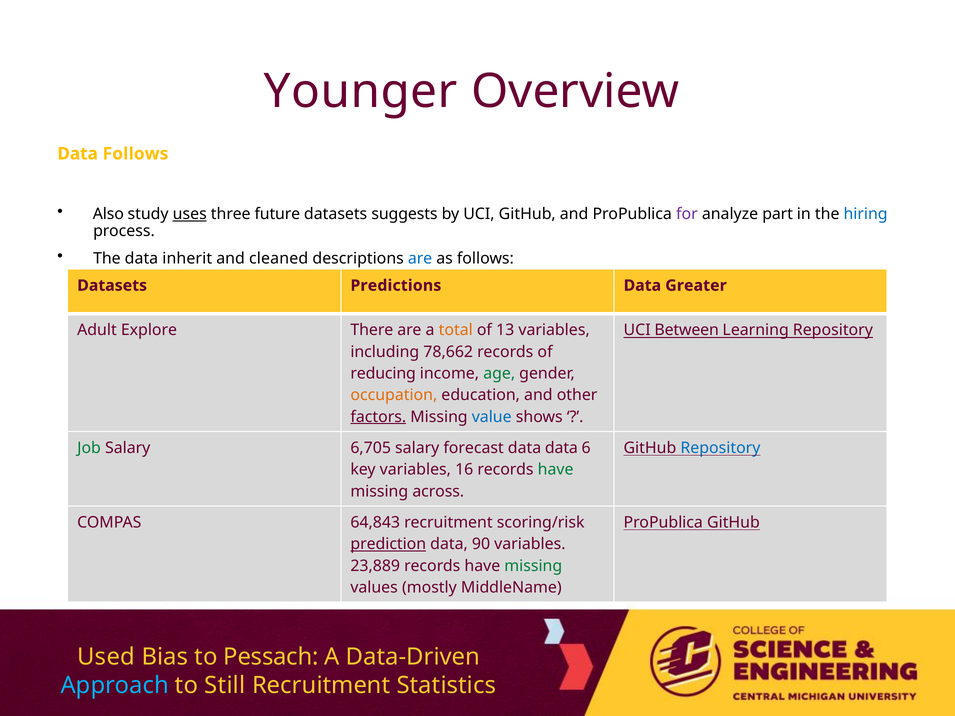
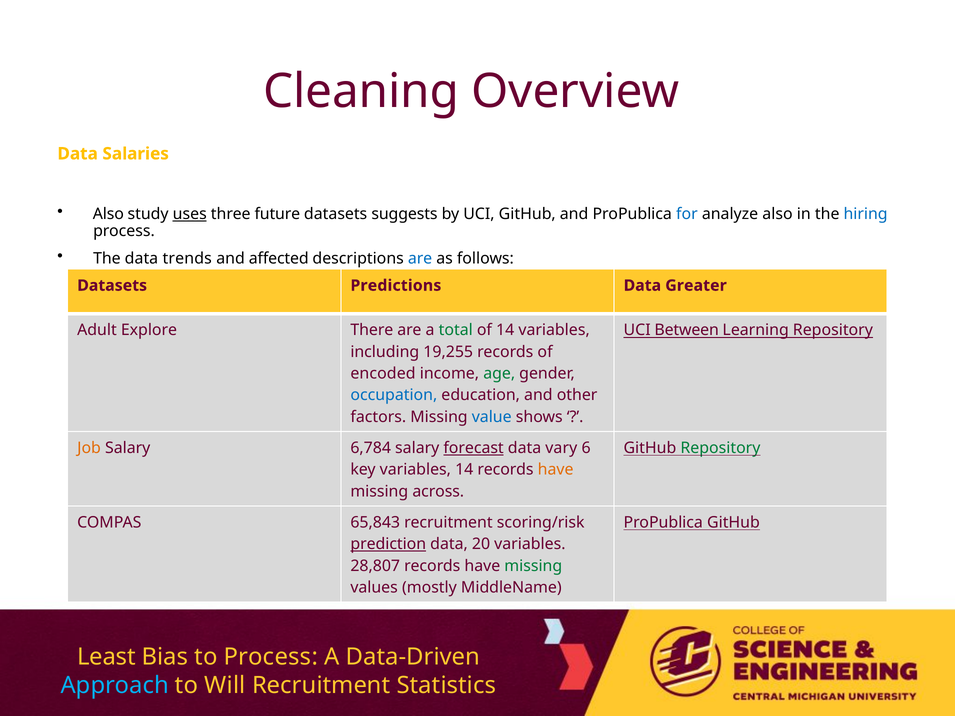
Younger: Younger -> Cleaning (361, 92)
Data Follows: Follows -> Salaries (136, 154)
for colour: purple -> blue (687, 214)
analyze part: part -> also (778, 214)
inherit: inherit -> trends (187, 259)
cleaned: cleaned -> affected (279, 259)
total colour: orange -> green (456, 330)
of 13: 13 -> 14 (505, 330)
78,662: 78,662 -> 19,255 (448, 352)
reducing: reducing -> encoded (383, 374)
occupation colour: orange -> blue (394, 395)
factors underline: present -> none (378, 417)
Job colour: green -> orange (89, 448)
6,705: 6,705 -> 6,784 (371, 448)
forecast underline: none -> present (474, 448)
data data: data -> vary (561, 448)
Repository colour: blue -> green (720, 448)
variables 16: 16 -> 14 (464, 470)
have colour: green -> orange (556, 470)
64,843: 64,843 -> 65,843 (375, 523)
90: 90 -> 20 (481, 544)
23,889: 23,889 -> 28,807 (375, 566)
Used: Used -> Least (106, 657)
to Pessach: Pessach -> Process (271, 657)
Still: Still -> Will (225, 686)
